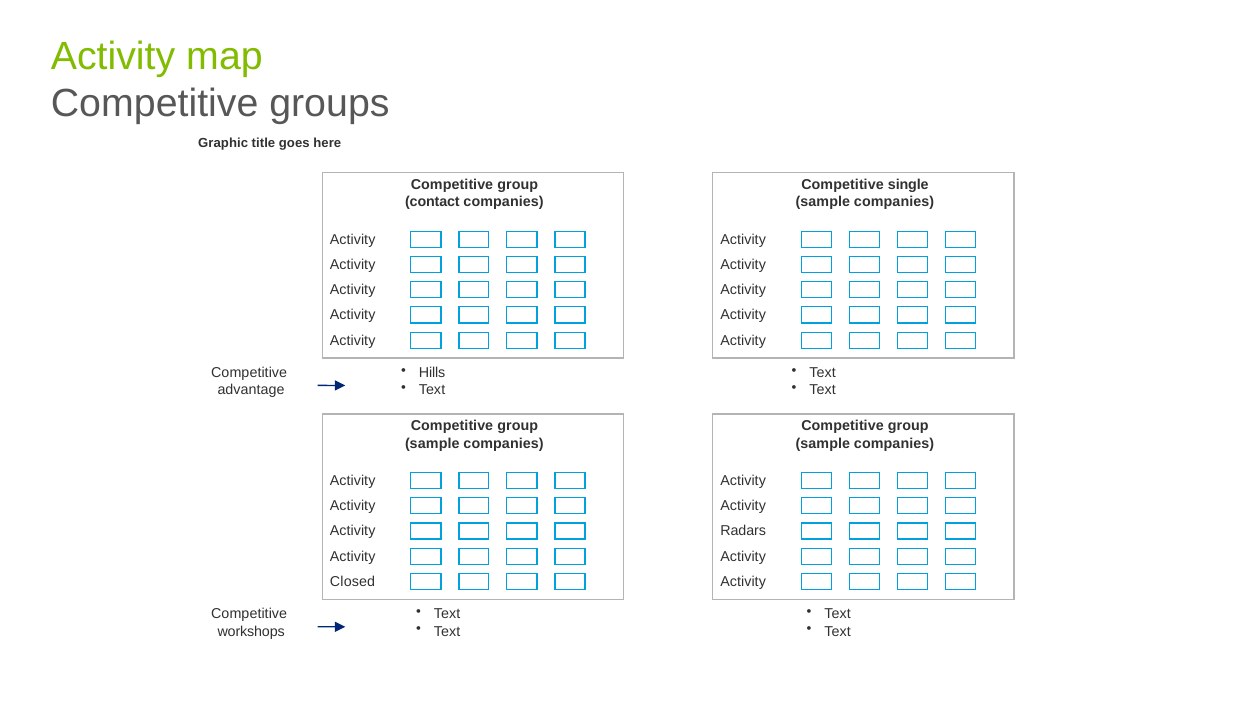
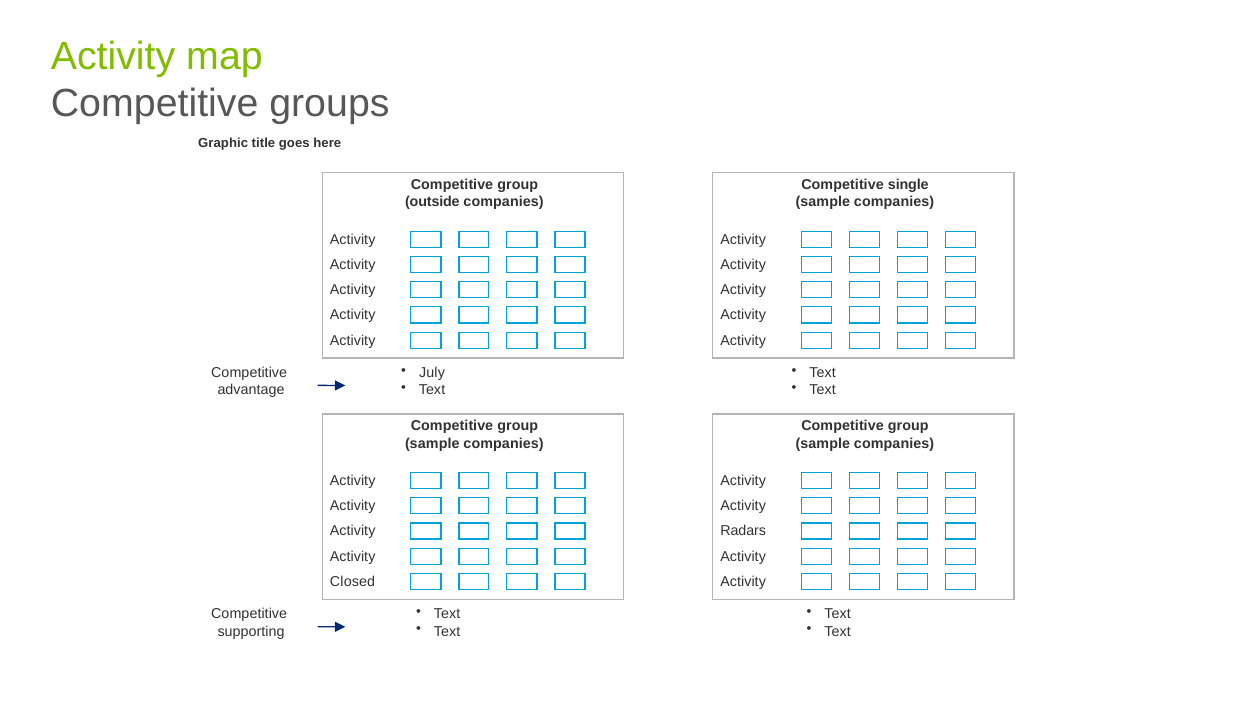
contact: contact -> outside (432, 202)
Hills: Hills -> July (432, 373)
workshops: workshops -> supporting (251, 632)
